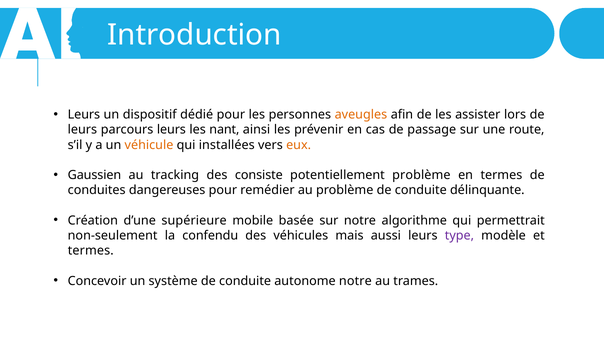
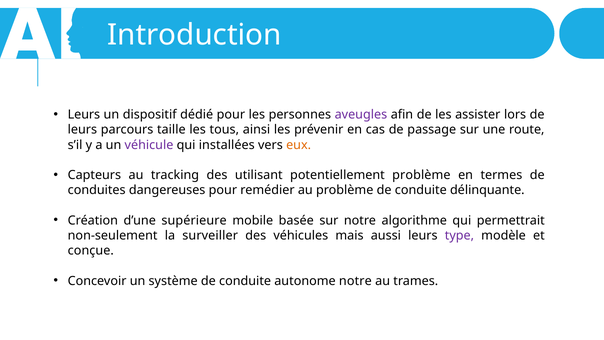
aveugles colour: orange -> purple (361, 115)
parcours leurs: leurs -> taille (171, 130)
nant: nant -> tous (224, 130)
véhicule colour: orange -> purple (149, 145)
Gaussien: Gaussien -> Capteurs (94, 175)
consiste: consiste -> utilisant (259, 175)
confendu: confendu -> surveiller (210, 235)
termes: termes -> conçue (91, 251)
